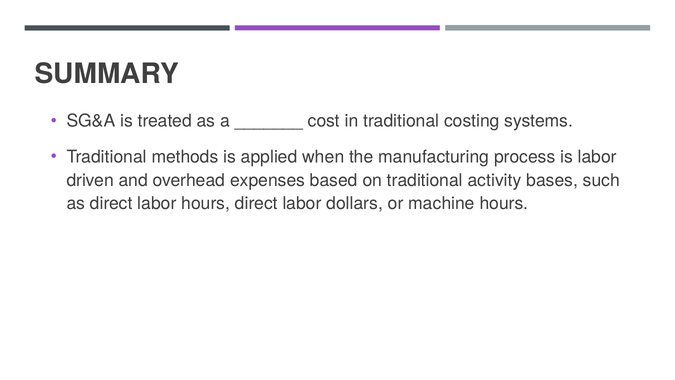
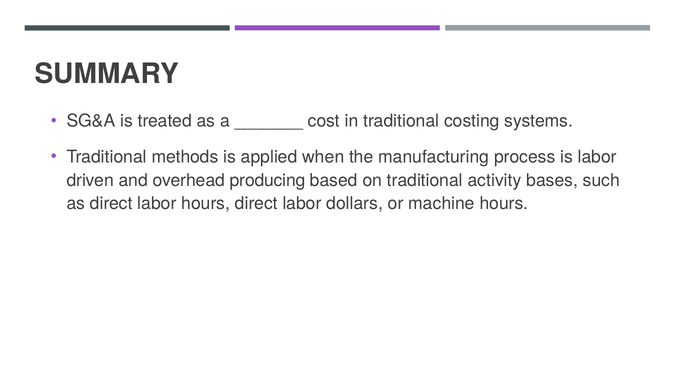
expenses: expenses -> producing (268, 180)
